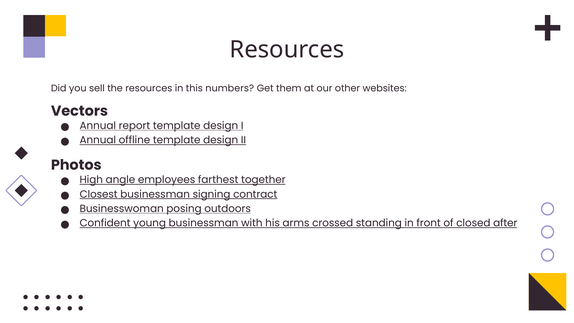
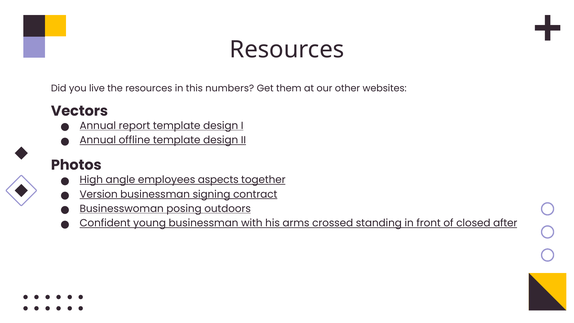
sell: sell -> live (97, 88)
farthest: farthest -> aspects (218, 180)
Closest: Closest -> Version (99, 194)
